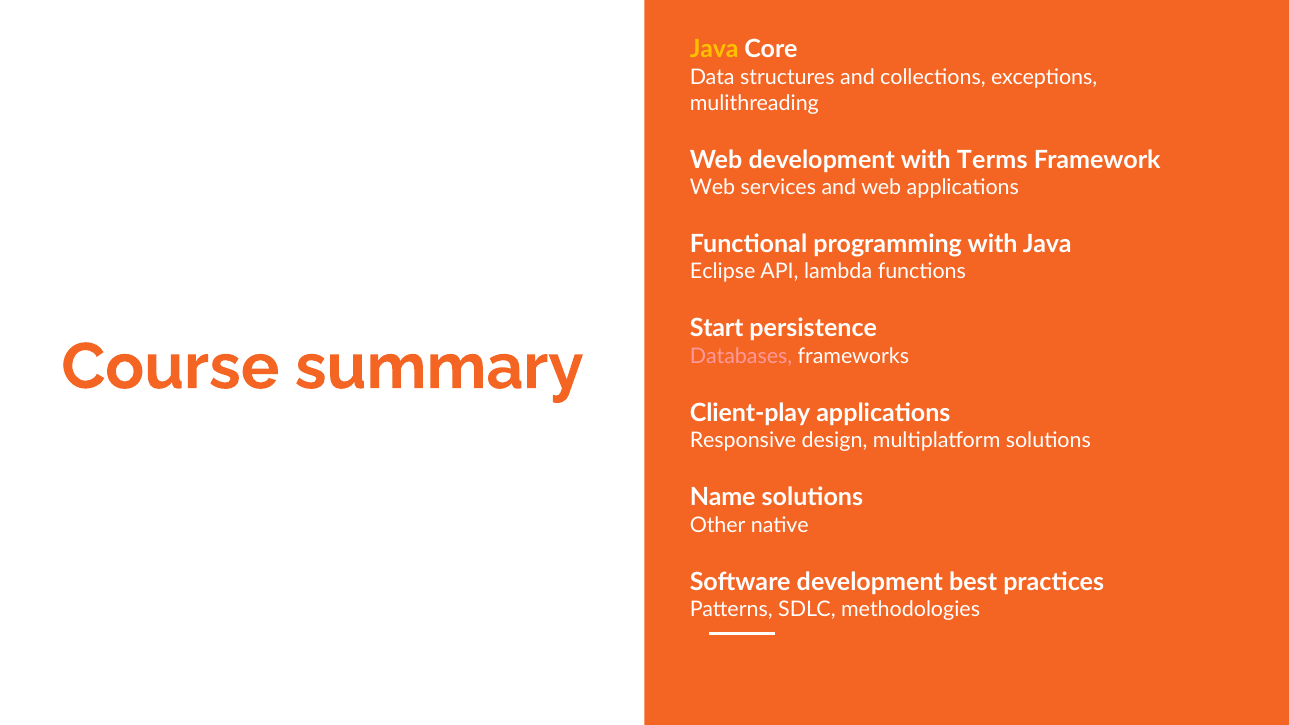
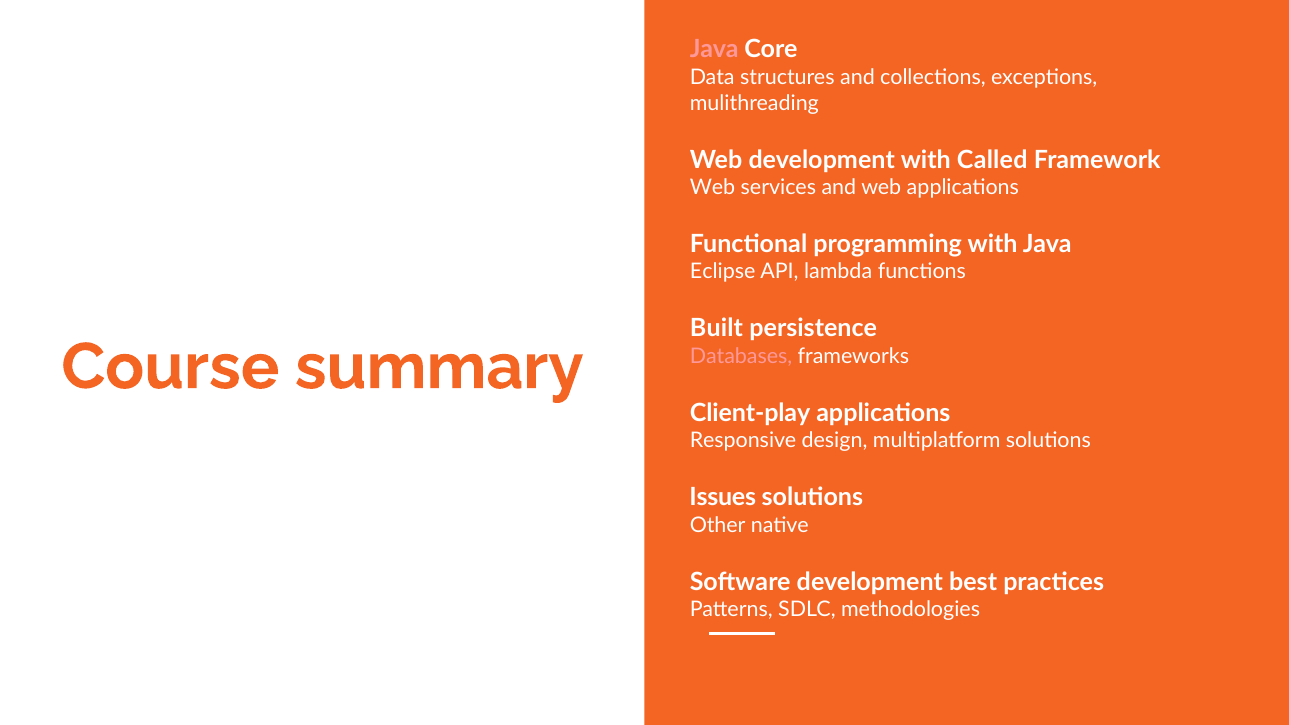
Java colour: yellow -> pink (714, 49)
Terms: Terms -> Called (992, 160)
Start: Start -> Built (716, 329)
Name: Name -> Issues (723, 498)
